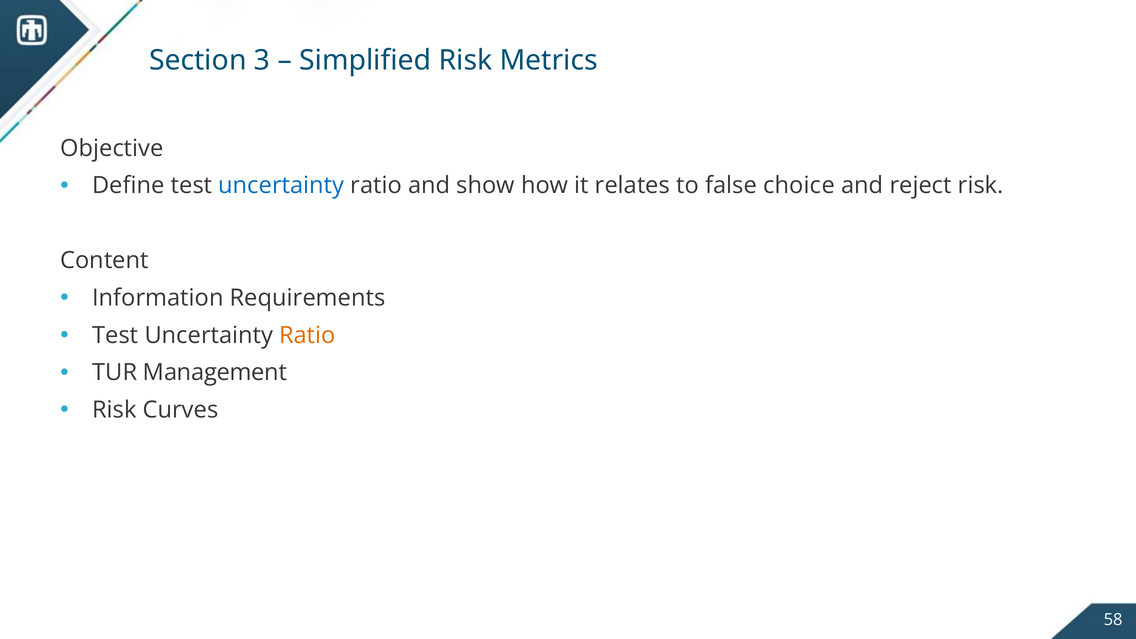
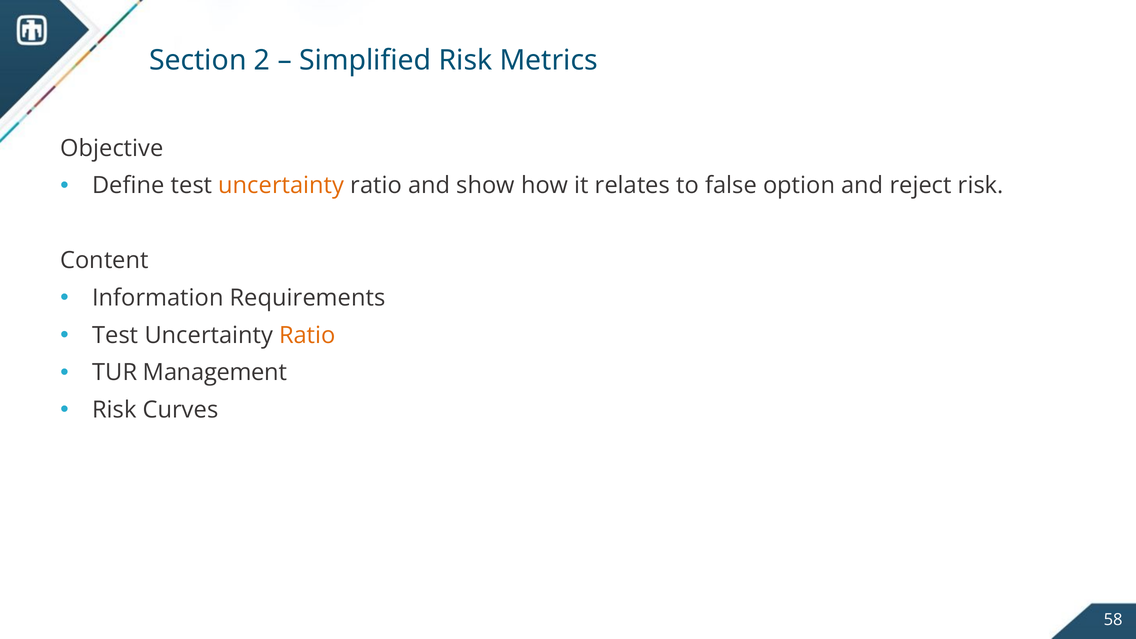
3: 3 -> 2 (262, 60)
uncertainty colour: blue -> orange (281, 186)
choice: choice -> option (799, 186)
